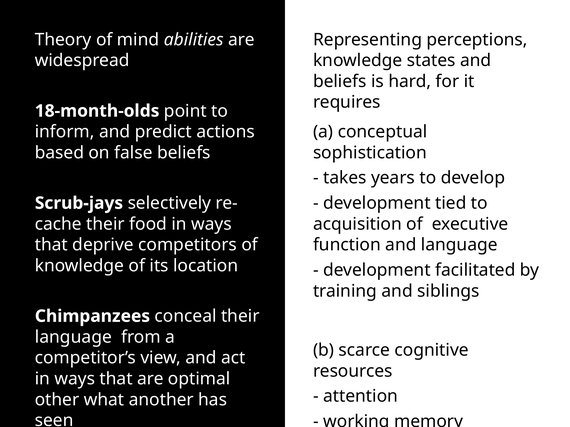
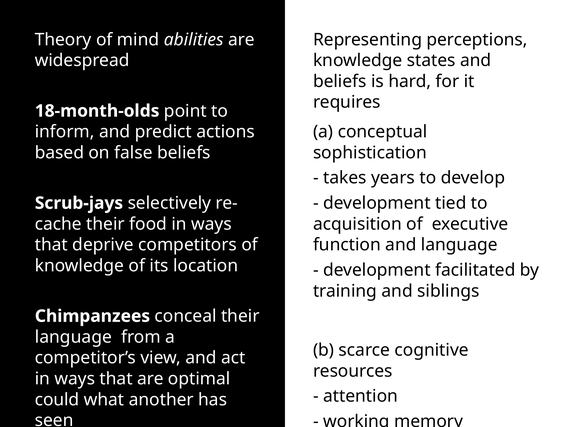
other: other -> could (57, 400)
